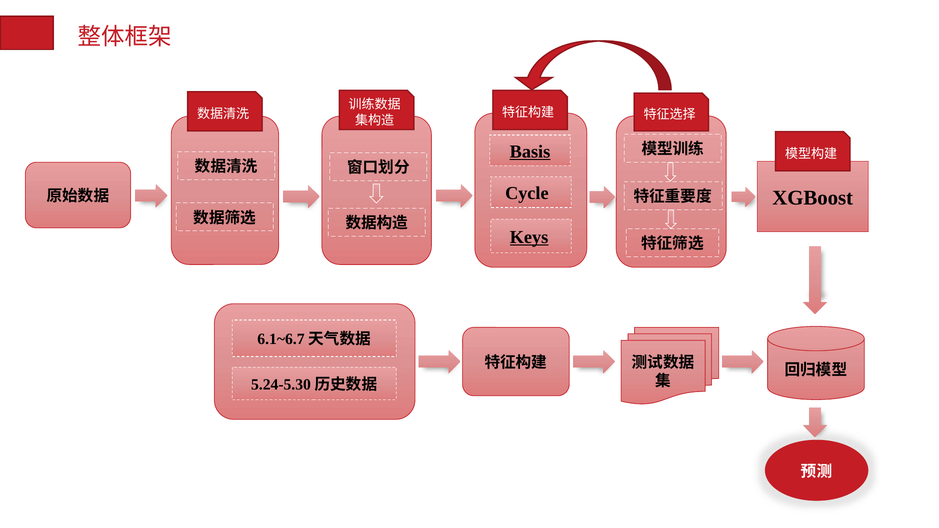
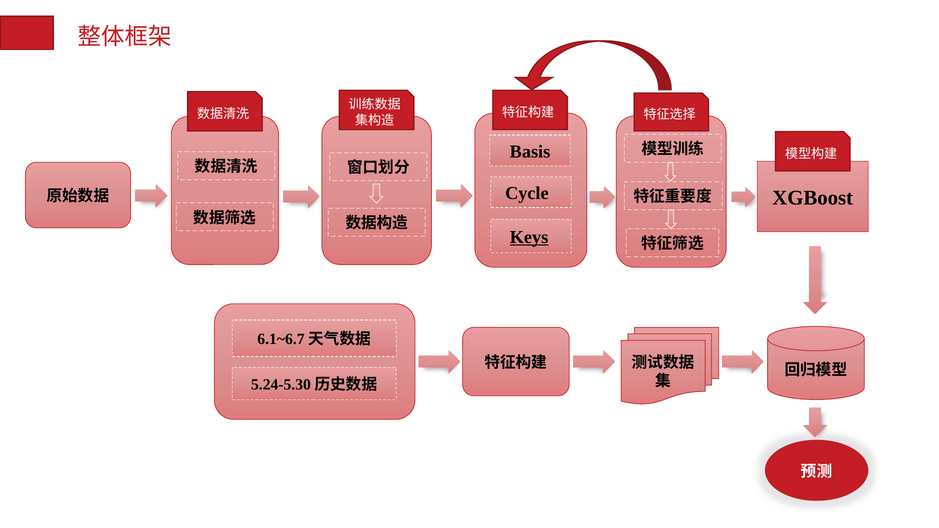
Basis underline: present -> none (530, 152)
